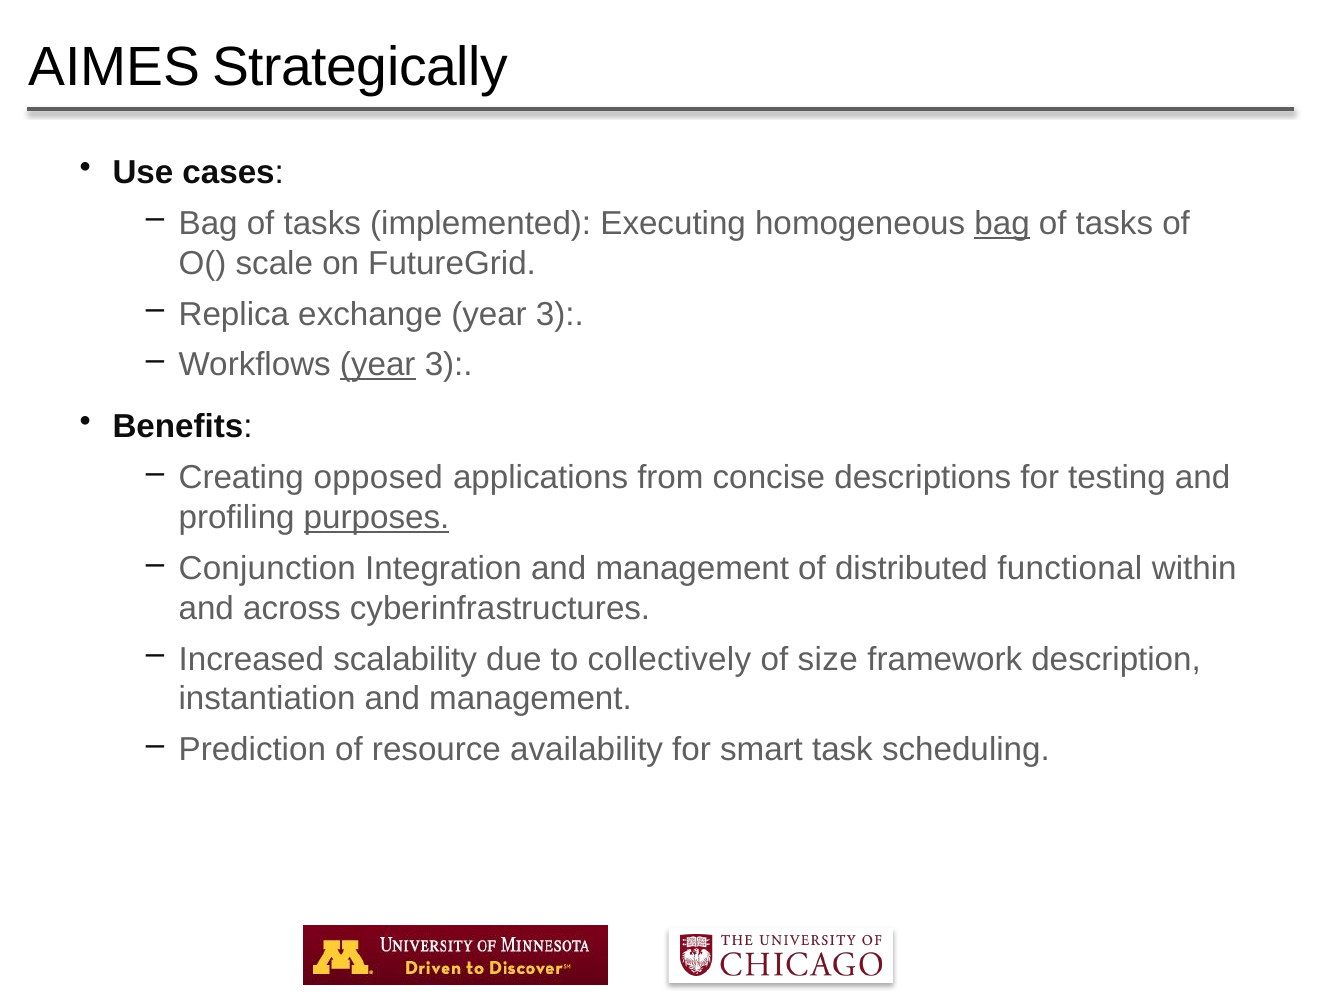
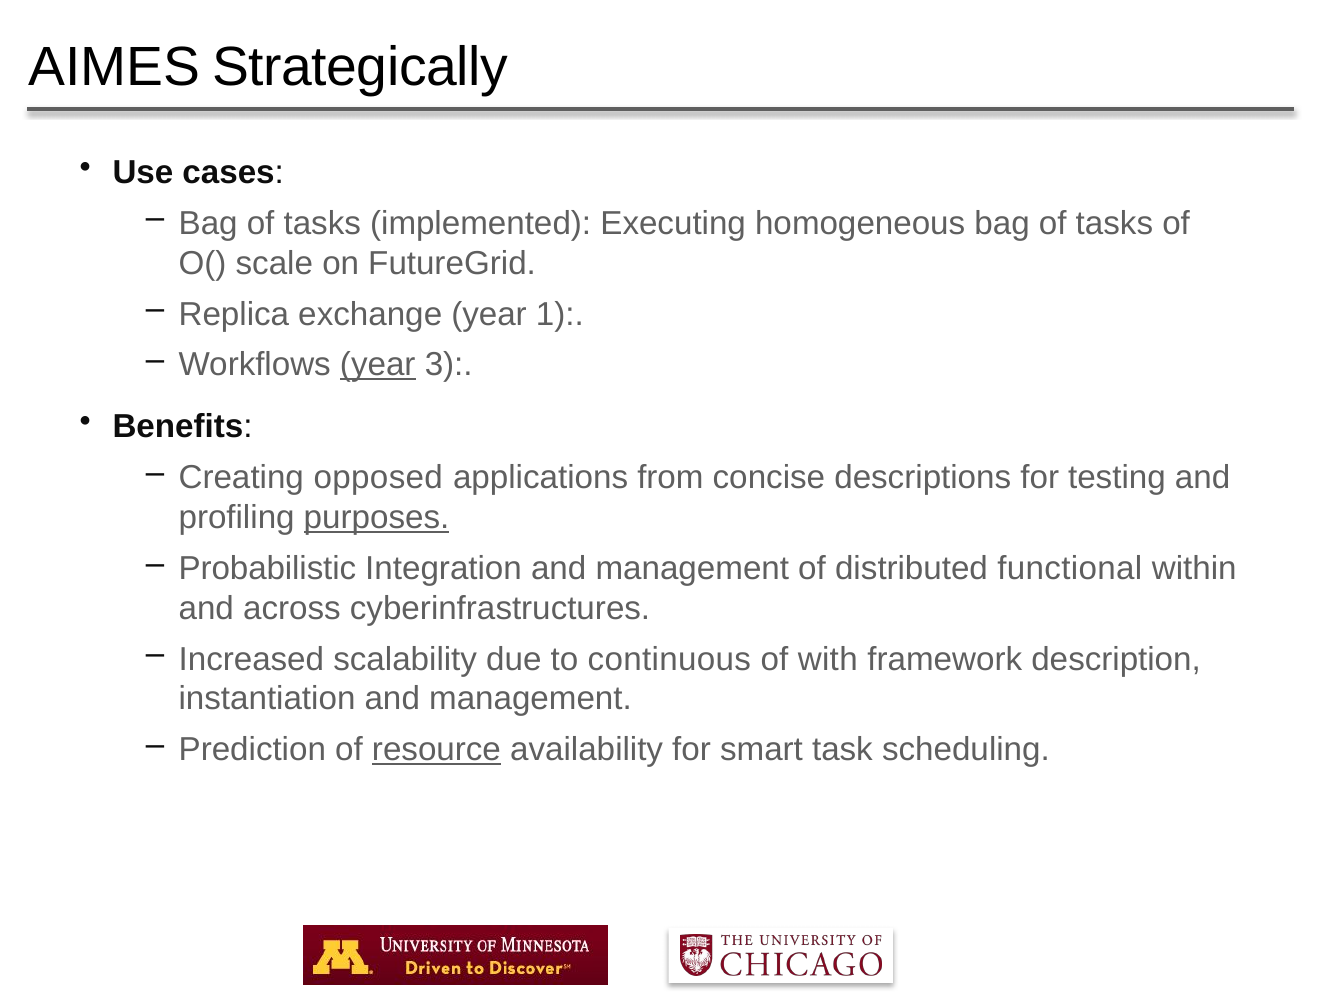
bag underline: present -> none (1002, 224)
exchange year 3: 3 -> 1 (560, 314)
Conjunction: Conjunction -> Probabilistic (267, 569)
collectively: collectively -> continuous (669, 659)
size: size -> with (828, 659)
resource underline: none -> present (436, 750)
